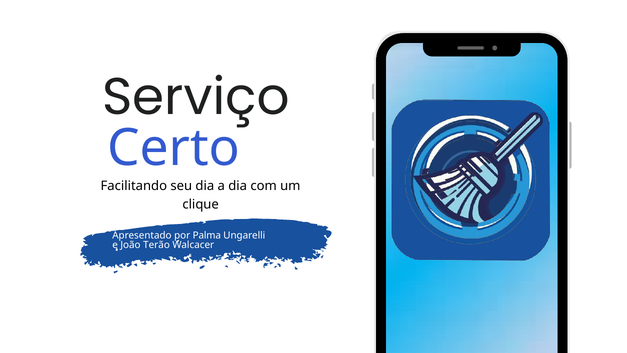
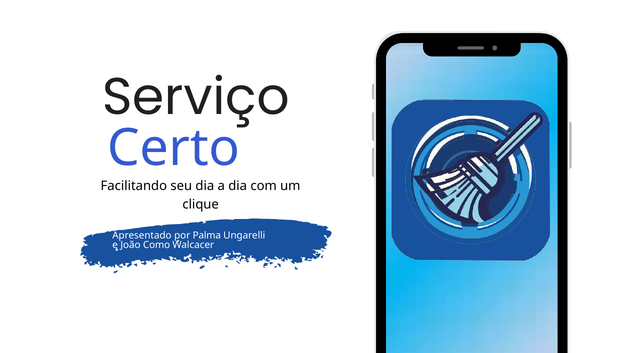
Terão: Terão -> Como (157, 245)
